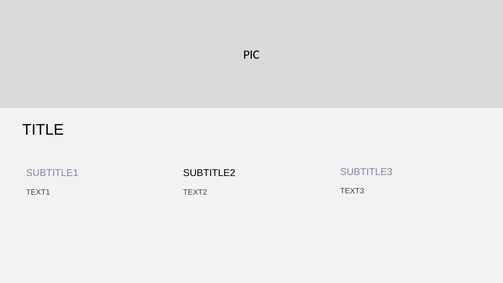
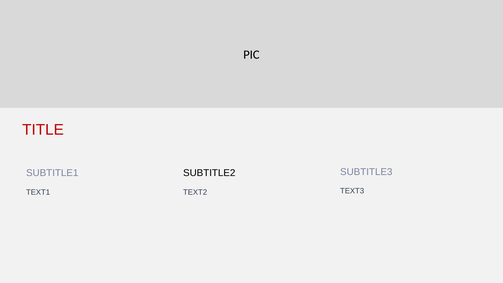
TITLE colour: black -> red (43, 130)
